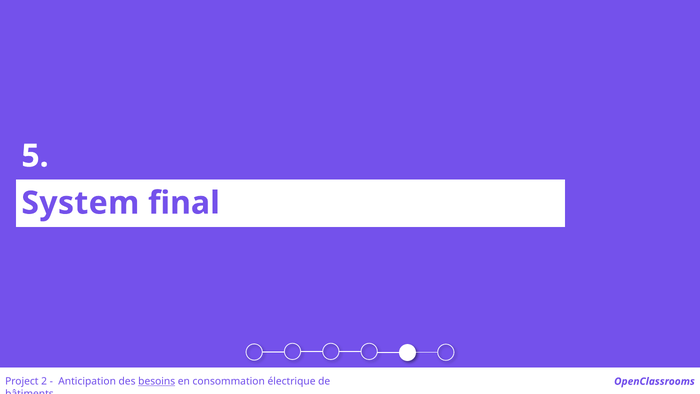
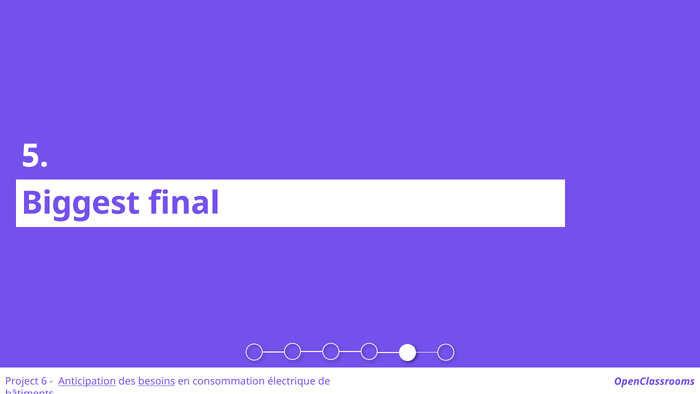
System: System -> Biggest (81, 203)
2: 2 -> 6 (44, 381)
Anticipation underline: none -> present (87, 381)
